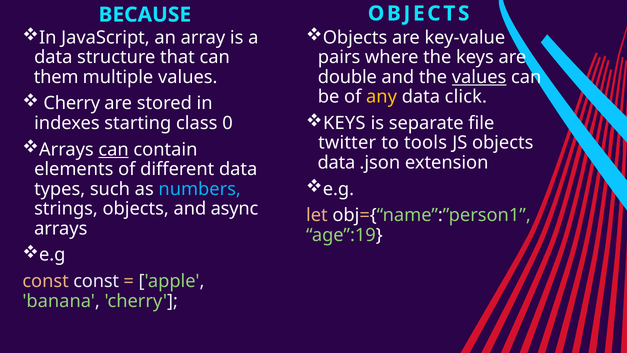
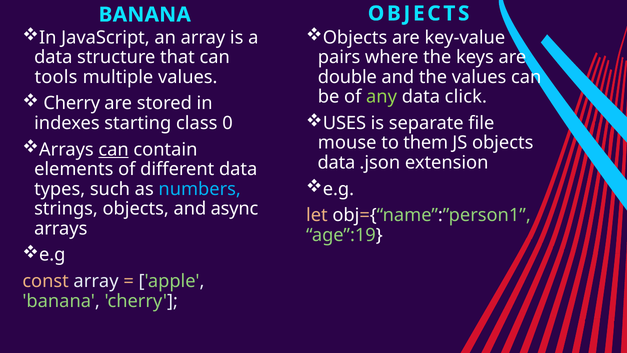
BECAUSE: BECAUSE -> BANANA (145, 15)
them: them -> tools (56, 77)
values underline: present -> none (479, 77)
any colour: yellow -> light green (382, 97)
KEYS: KEYS -> USES (344, 123)
twitter: twitter -> mouse (347, 143)
tools: tools -> them (426, 143)
const const: const -> array (96, 281)
